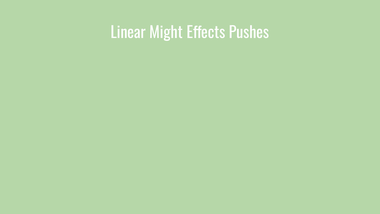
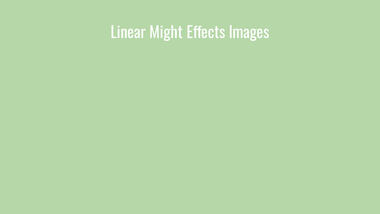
Pushes: Pushes -> Images (249, 33)
